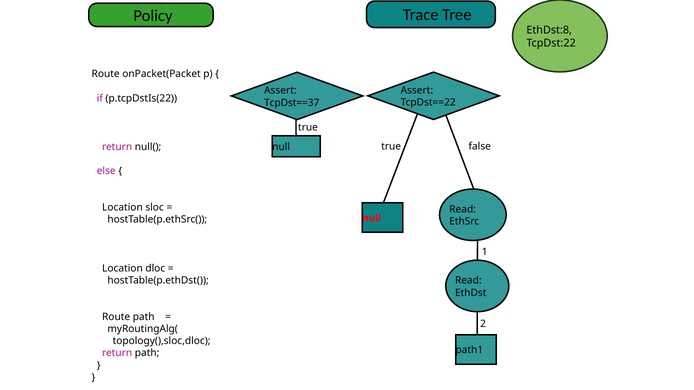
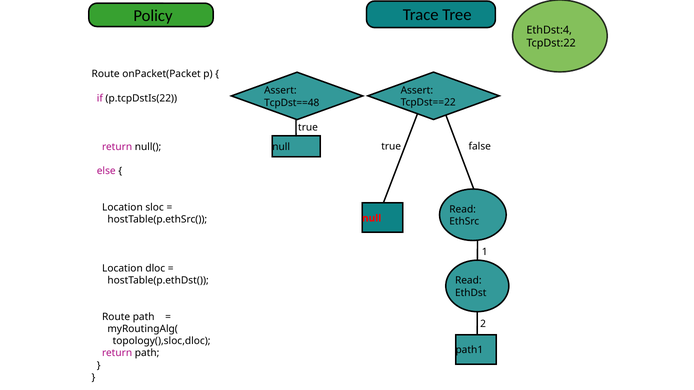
EthDst:8: EthDst:8 -> EthDst:4 (549, 30)
TcpDst==37: TcpDst==37 -> TcpDst==48 (292, 103)
